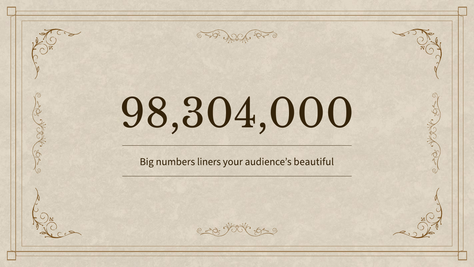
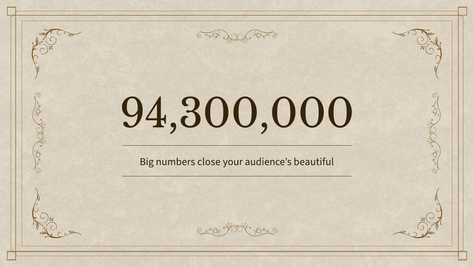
98,304,000: 98,304,000 -> 94,300,000 (237, 114)
liners: liners -> close (209, 161)
